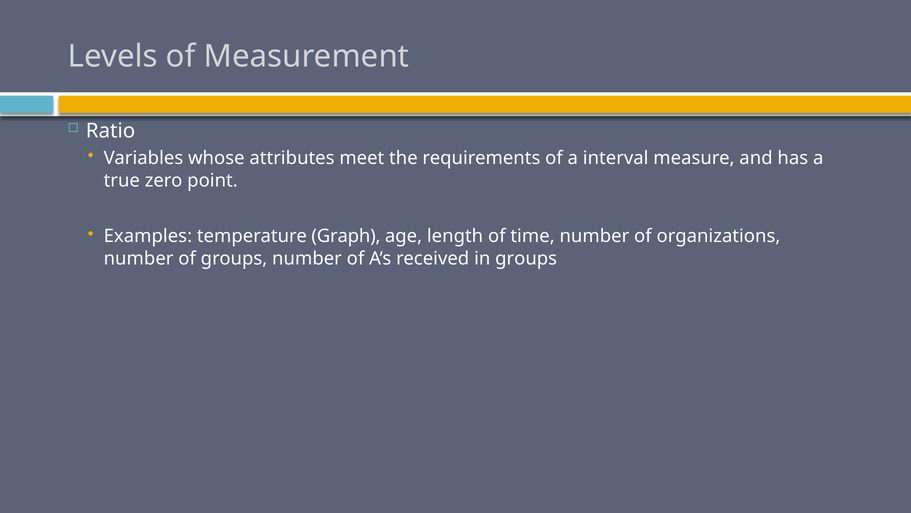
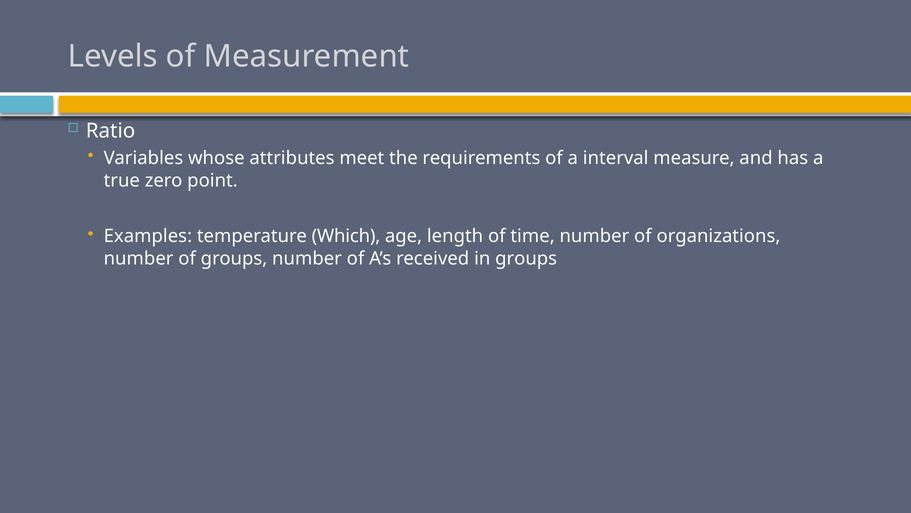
Graph: Graph -> Which (346, 236)
